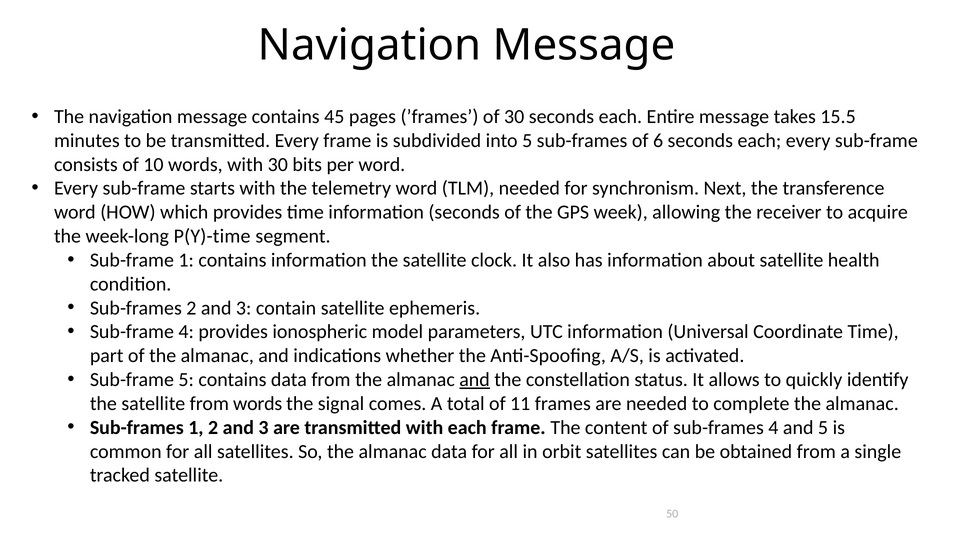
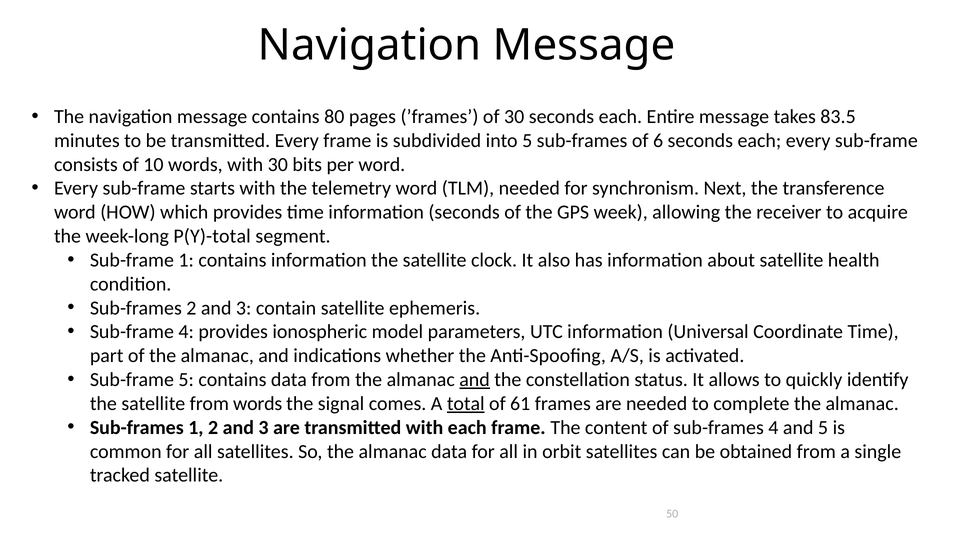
45: 45 -> 80 (334, 117)
15.5: 15.5 -> 83.5 (838, 117)
P(Y)-time: P(Y)-time -> P(Y)-total (212, 236)
total underline: none -> present (466, 404)
11: 11 -> 61 (520, 404)
